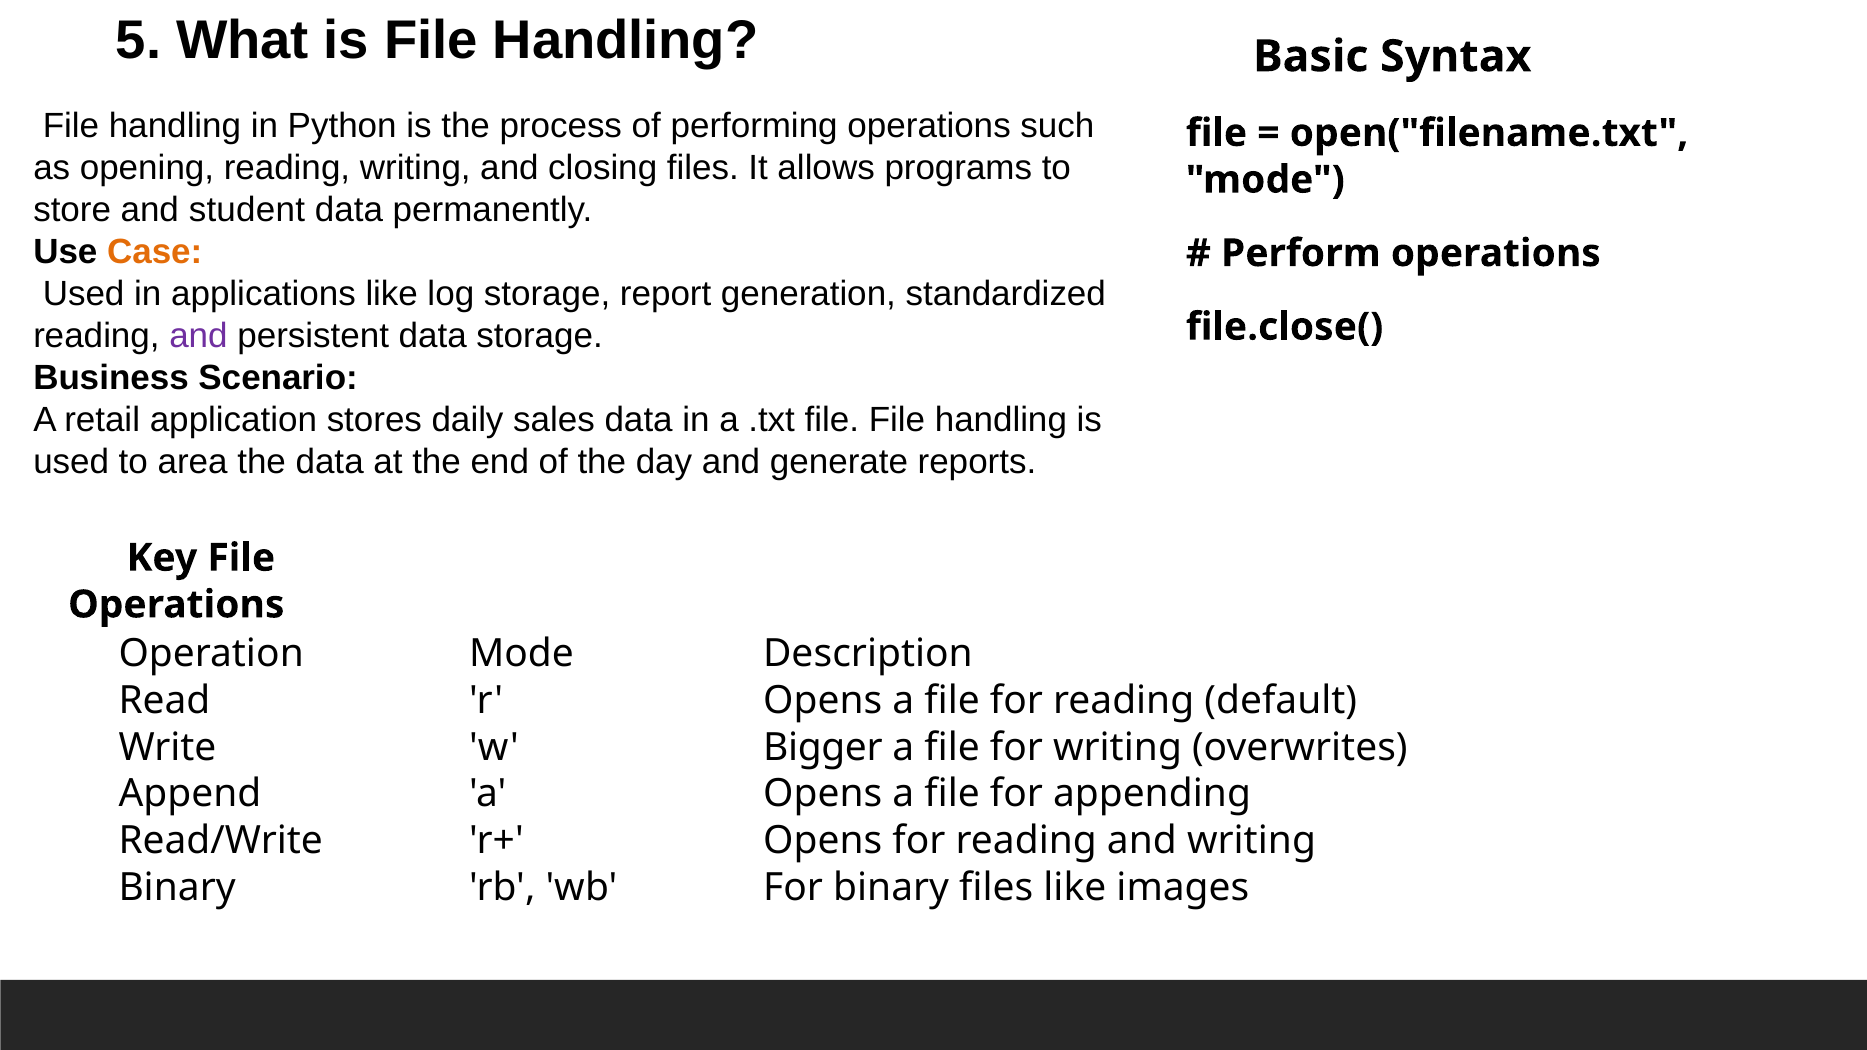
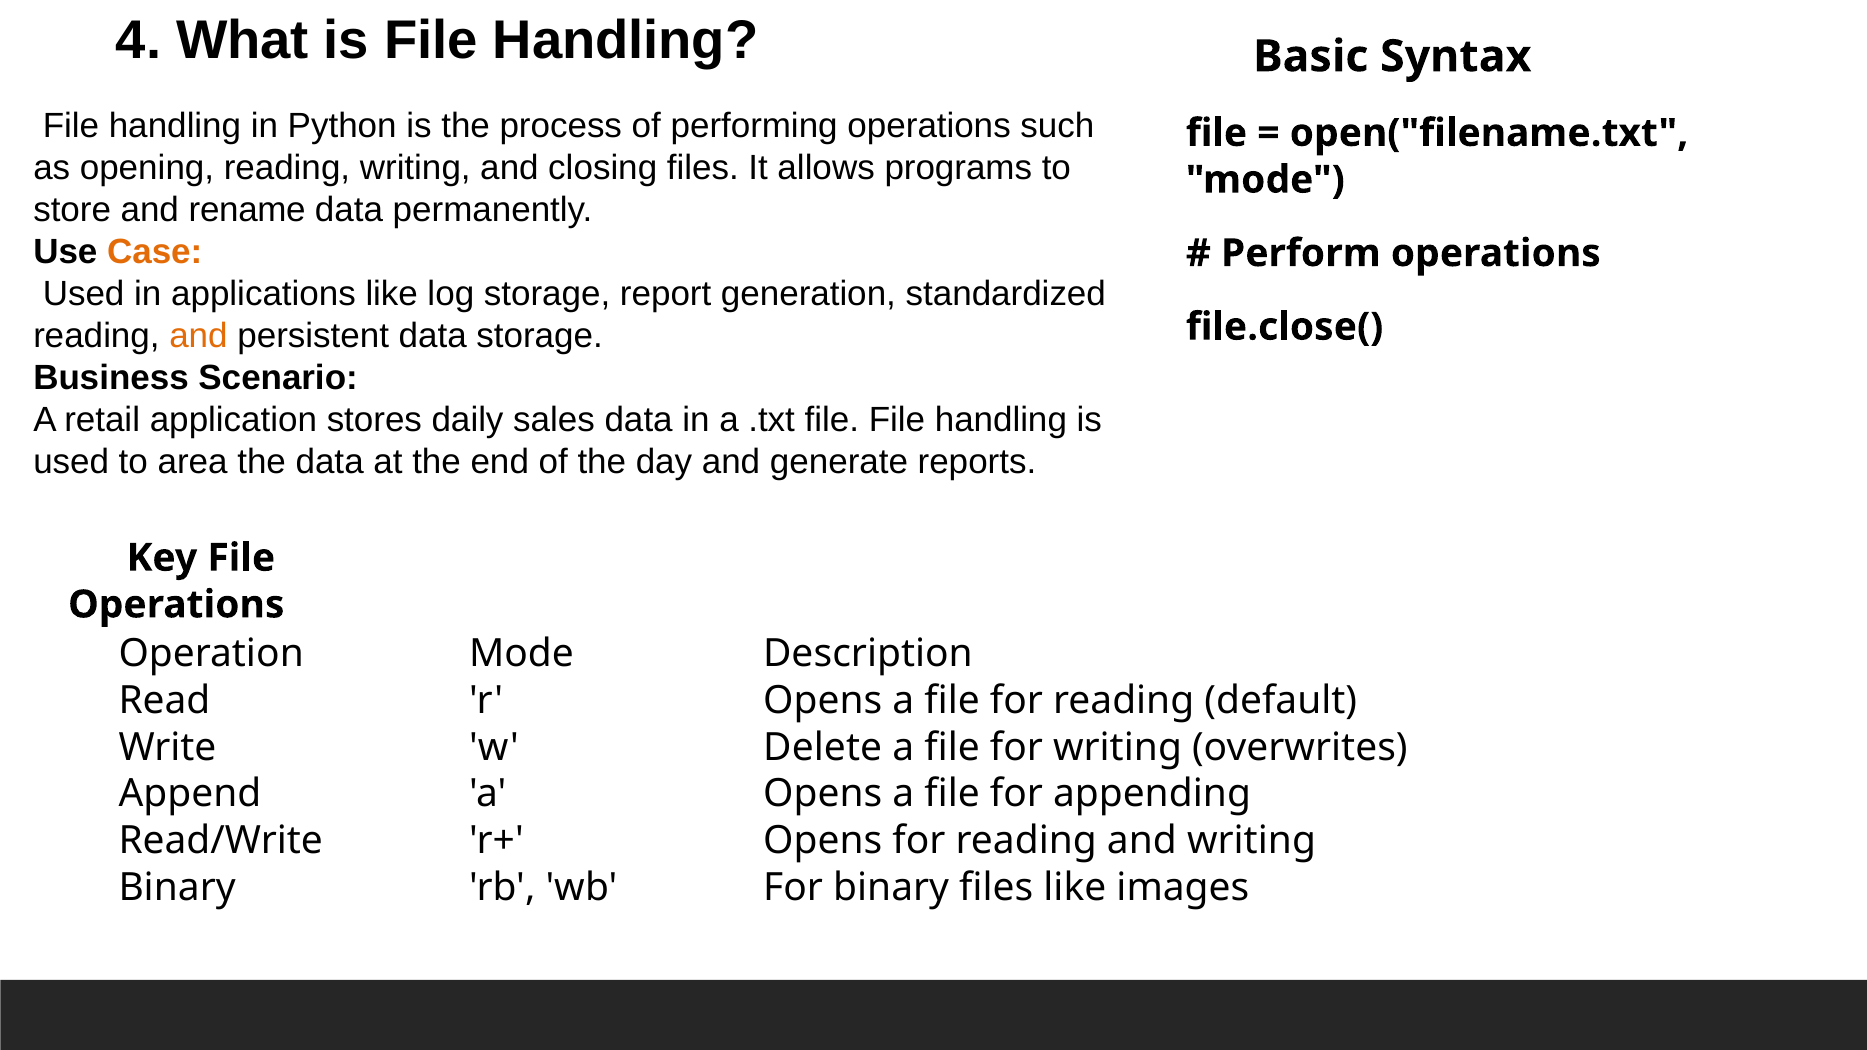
5: 5 -> 4 (139, 41)
student: student -> rename (247, 210)
and colour: purple -> orange (198, 336)
Bigger: Bigger -> Delete (823, 747)
